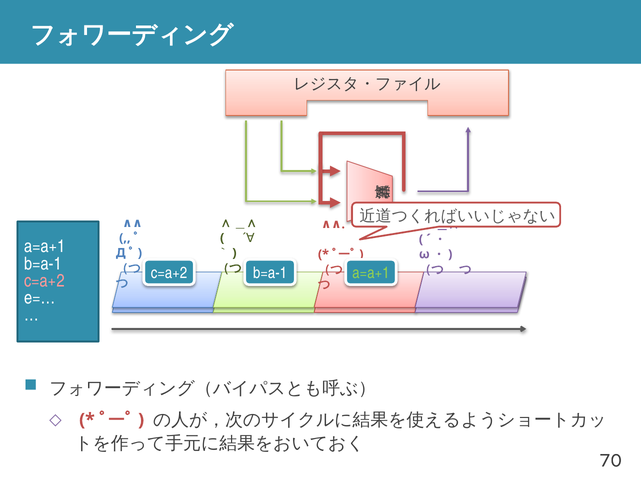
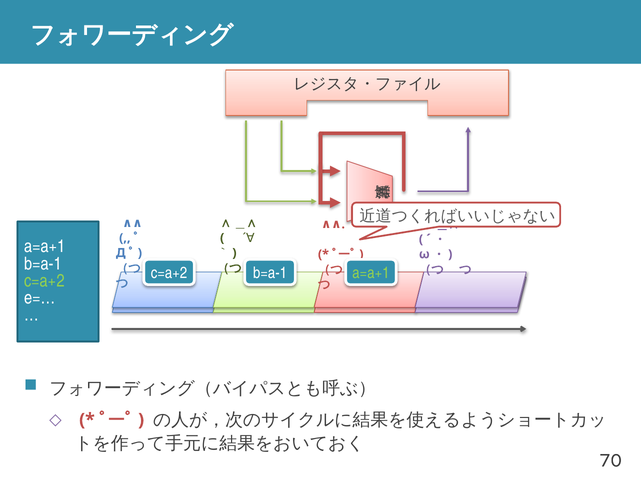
c=a+2 colour: pink -> light green (44, 281)
